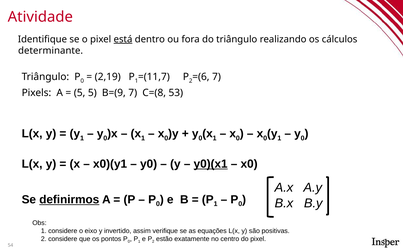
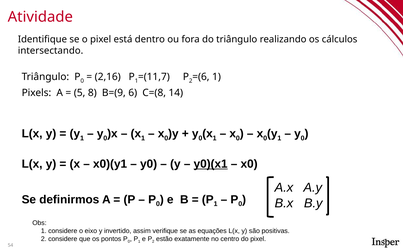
está underline: present -> none (123, 39)
determinante: determinante -> intersectando (51, 51)
2,19: 2,19 -> 2,16 (108, 77)
7: 7 -> 1 (217, 77)
5 5: 5 -> 8 (92, 93)
B=(9 7: 7 -> 6 (133, 93)
53: 53 -> 14 (176, 93)
definirmos underline: present -> none (69, 199)
